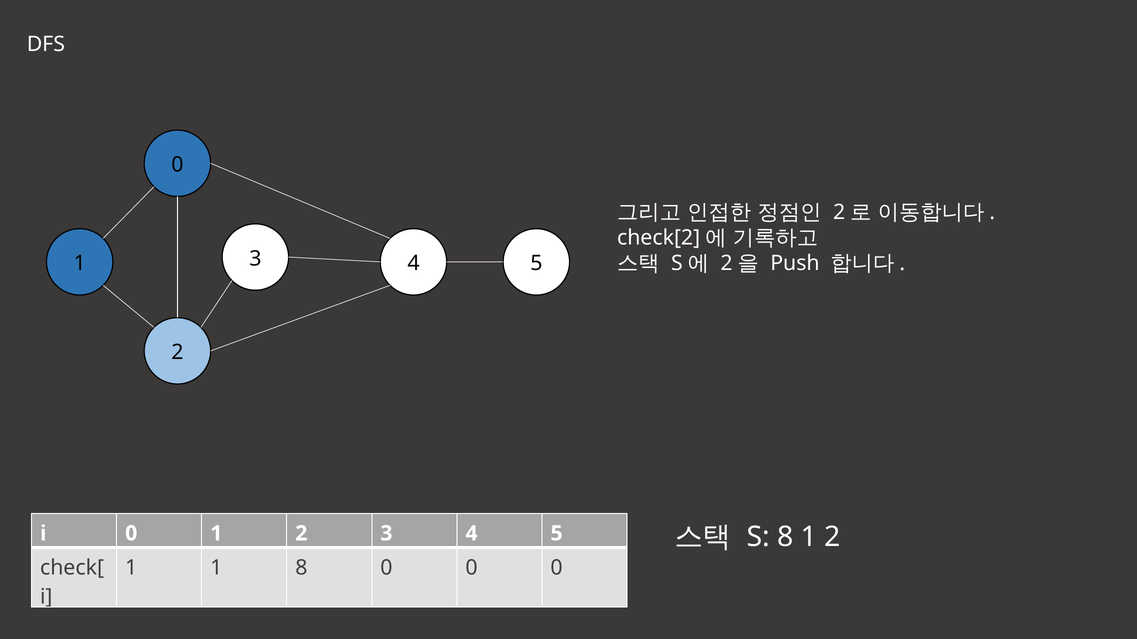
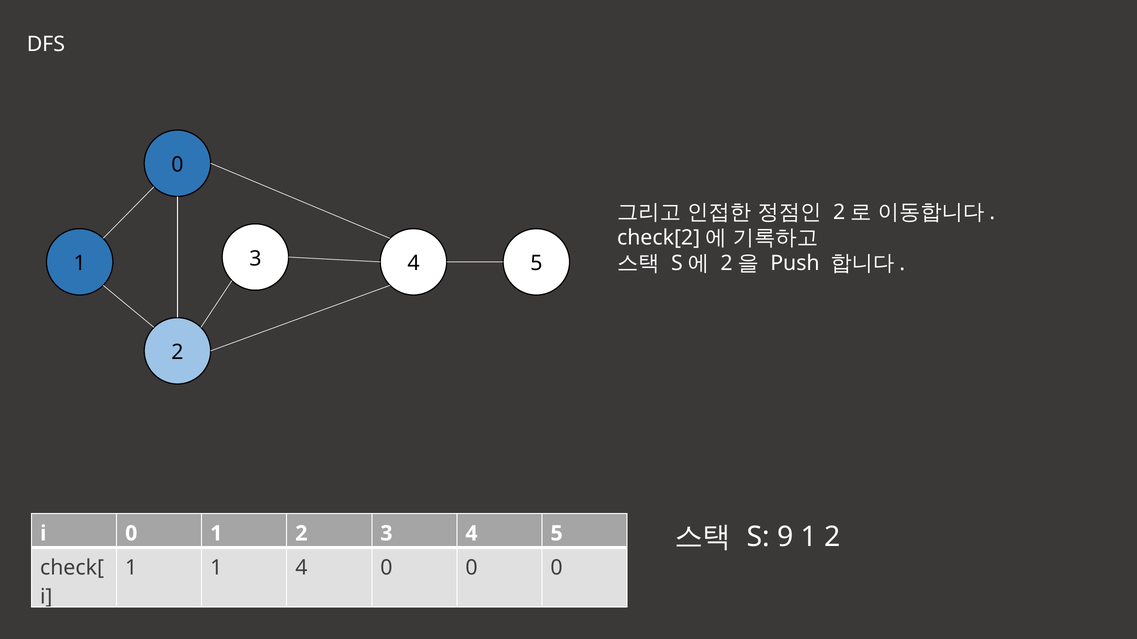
S 8: 8 -> 9 (785, 537)
1 8: 8 -> 4 (301, 568)
